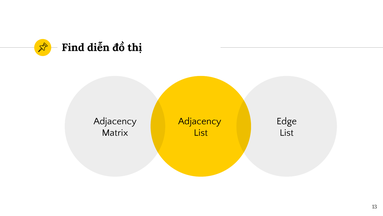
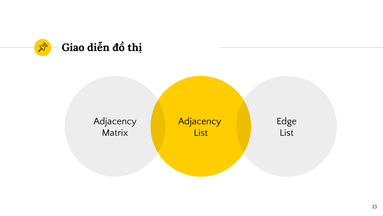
Find: Find -> Giao (73, 47)
